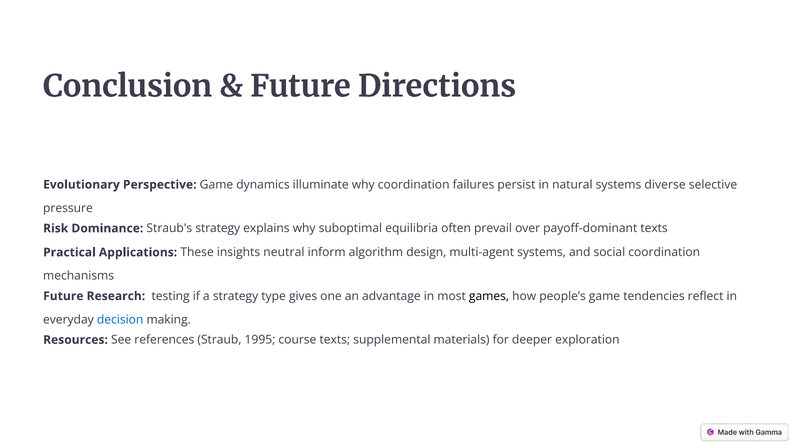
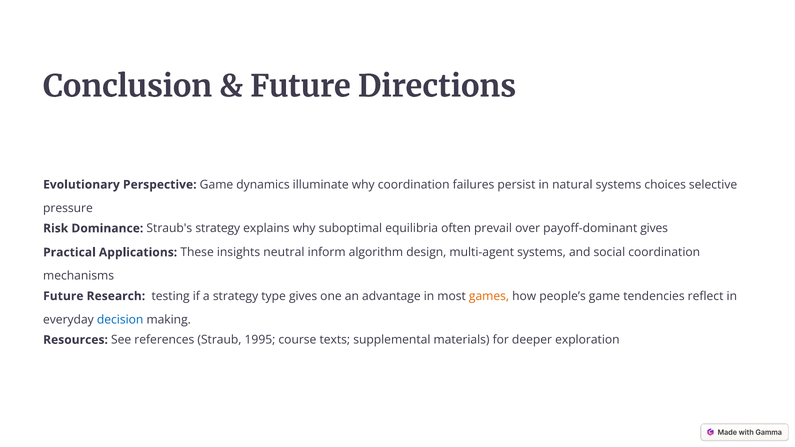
diverse: diverse -> choices (665, 185)
payoff-dominant texts: texts -> gives (654, 228)
games colour: black -> orange (489, 296)
